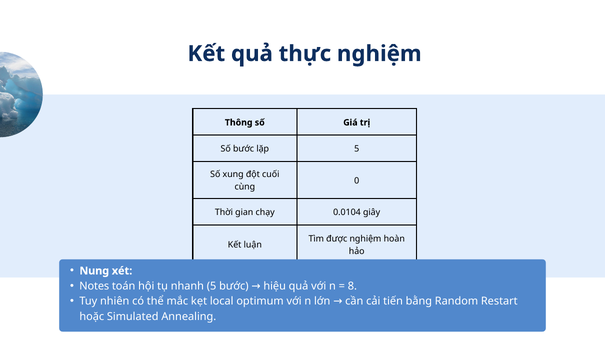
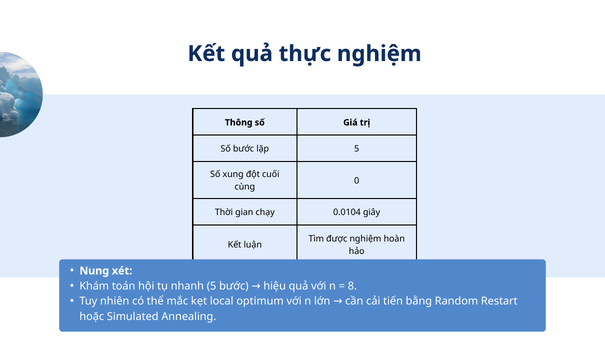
Notes: Notes -> Khám (94, 286)
